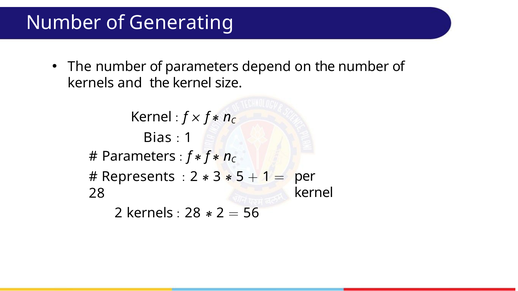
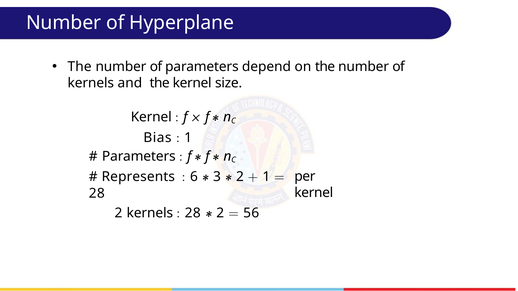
Generating: Generating -> Hyperplane (182, 23)
2: 2 -> 6 (194, 177)
5: 5 -> 2 (240, 177)
